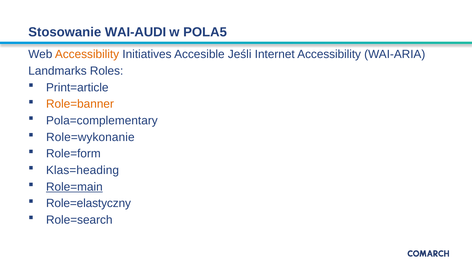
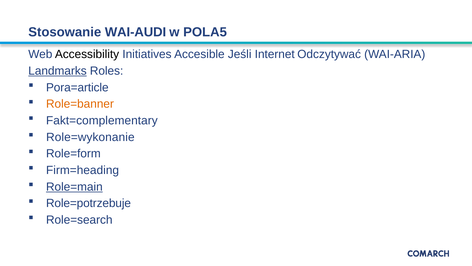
Accessibility colour: orange -> black (87, 54)
Internet Accessibility: Accessibility -> Odczytywać (329, 54)
Landmarks underline: none -> present (57, 71)
Print=article: Print=article -> Pora=article (77, 87)
Pola=complementary: Pola=complementary -> Fakt=complementary (102, 120)
Klas=heading: Klas=heading -> Firm=heading (83, 170)
Role=elastyczny: Role=elastyczny -> Role=potrzebuje (89, 203)
